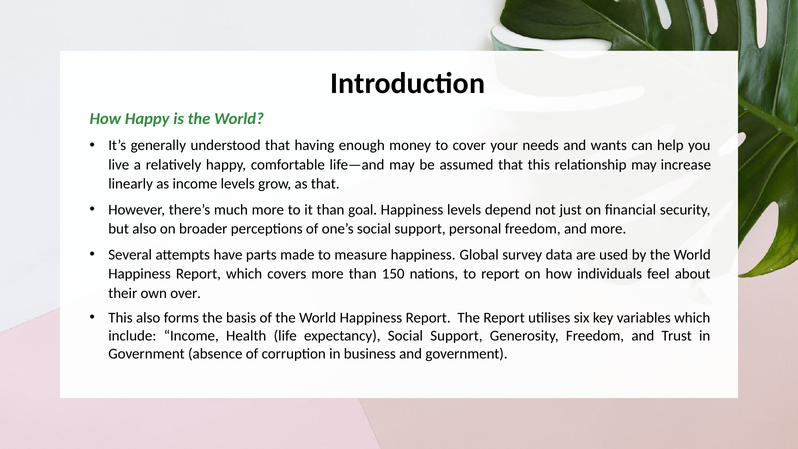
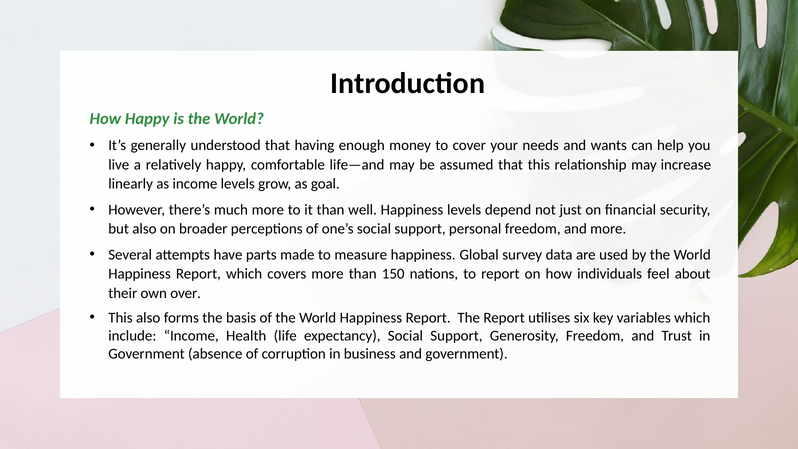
as that: that -> goal (325, 184)
goal: goal -> well (363, 210)
